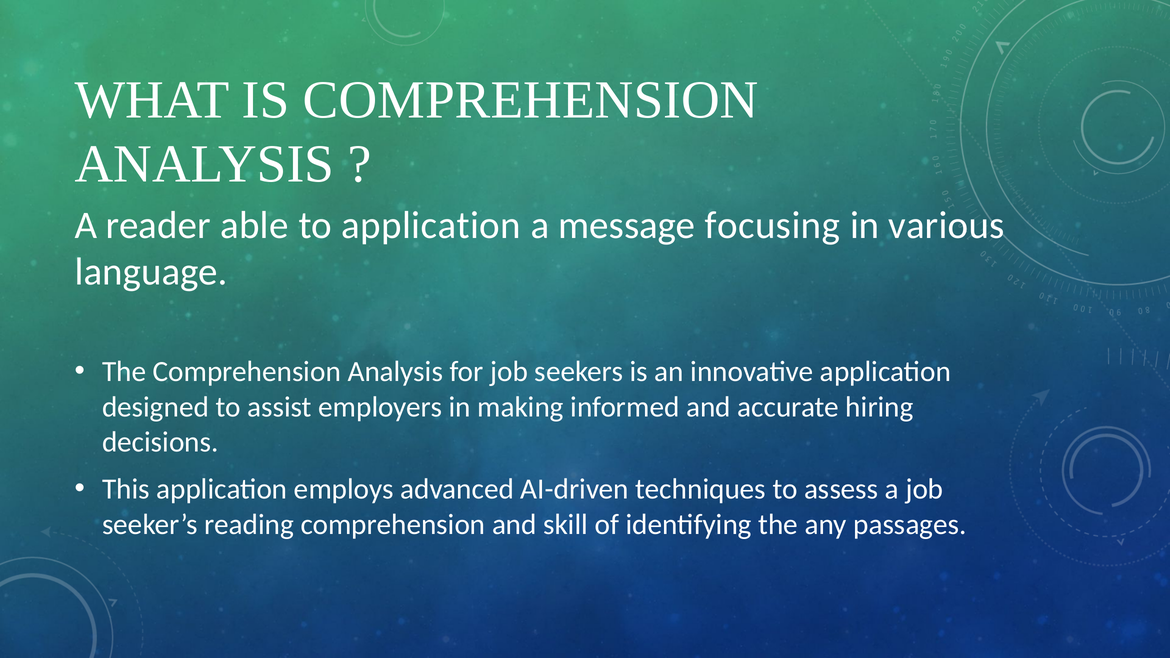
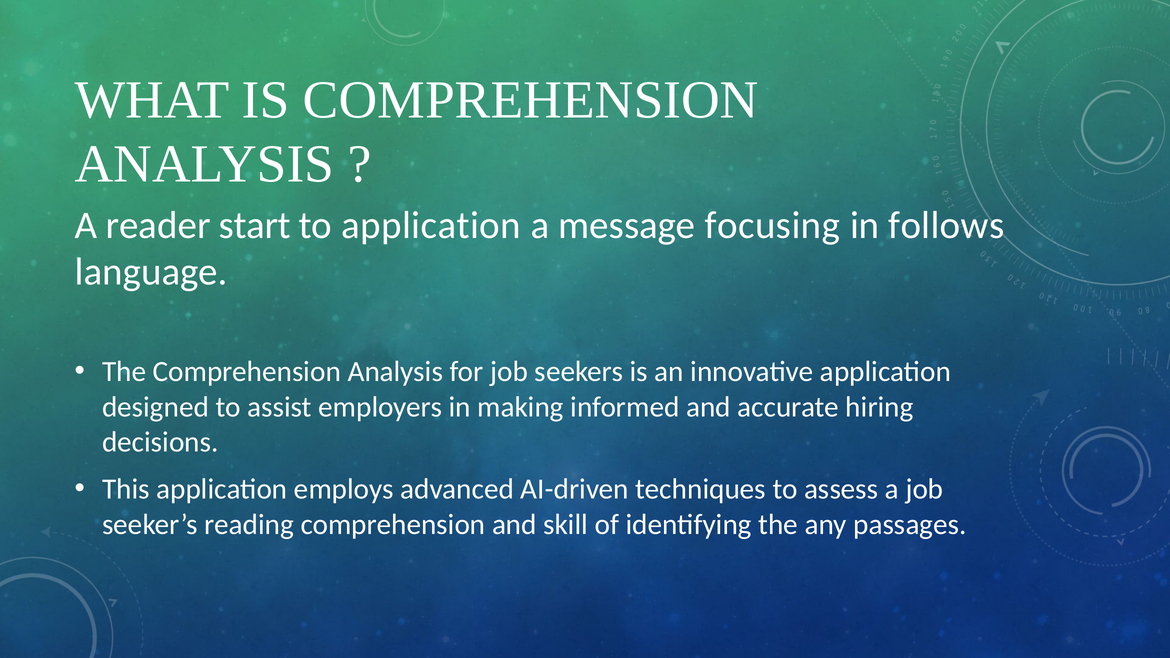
able: able -> start (255, 225)
various: various -> follows (946, 225)
